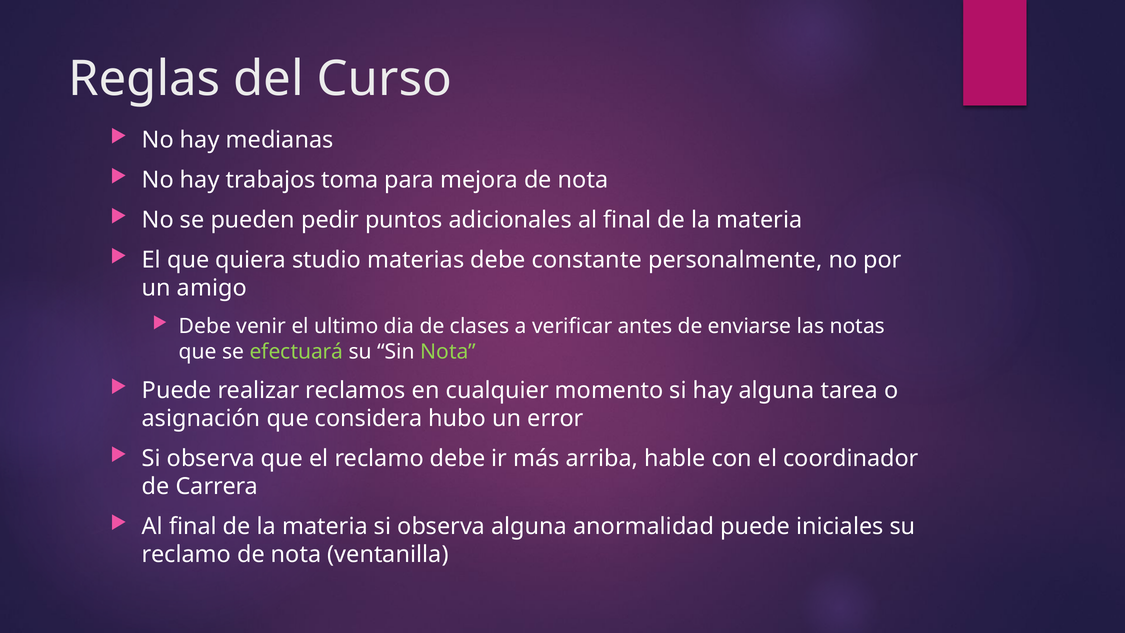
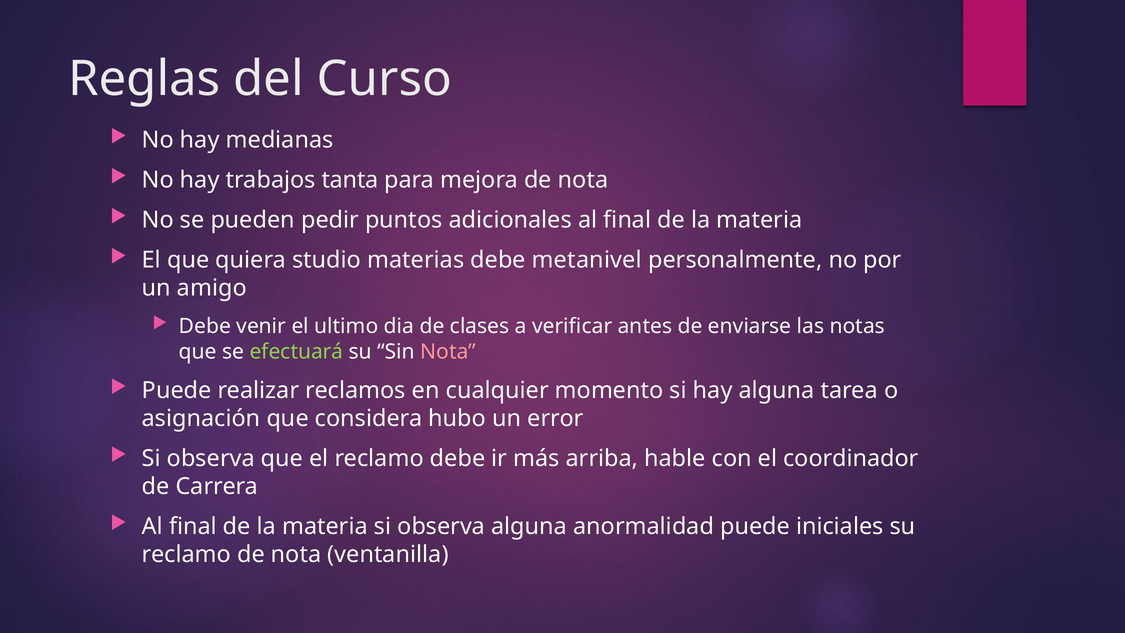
toma: toma -> tanta (350, 180)
constante: constante -> metanivel (587, 260)
Nota colour: light green -> pink (448, 351)
